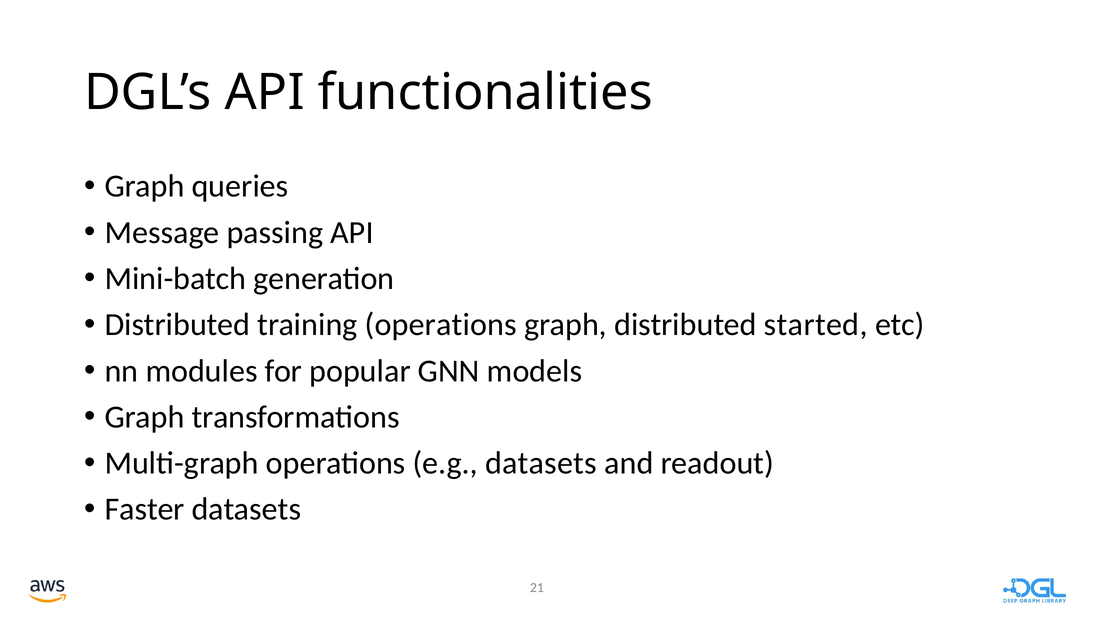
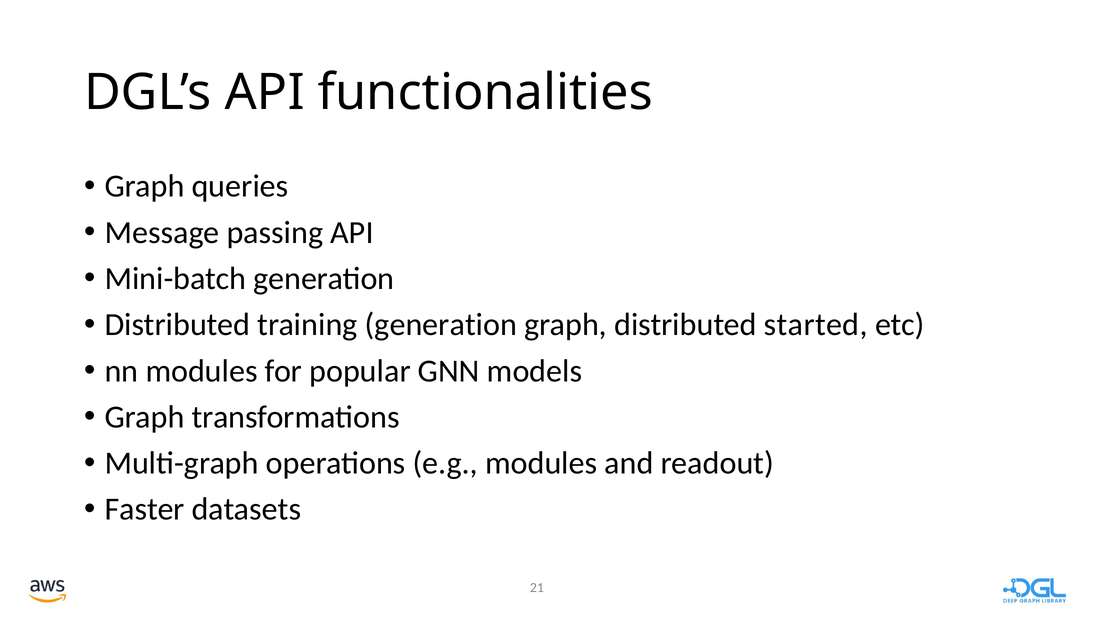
training operations: operations -> generation (441, 325)
e.g datasets: datasets -> modules (541, 463)
